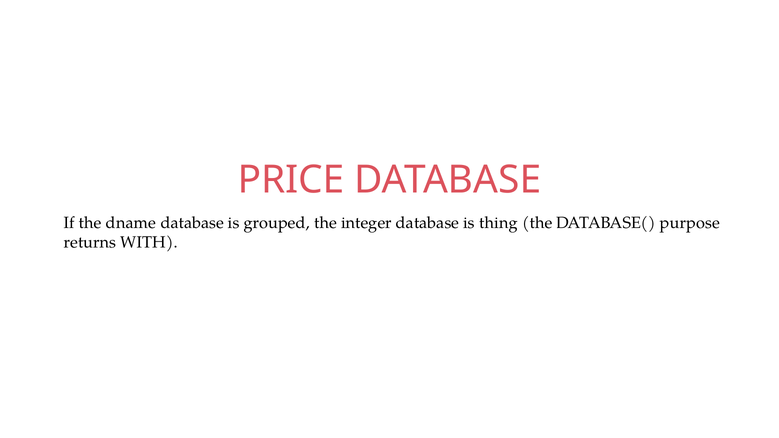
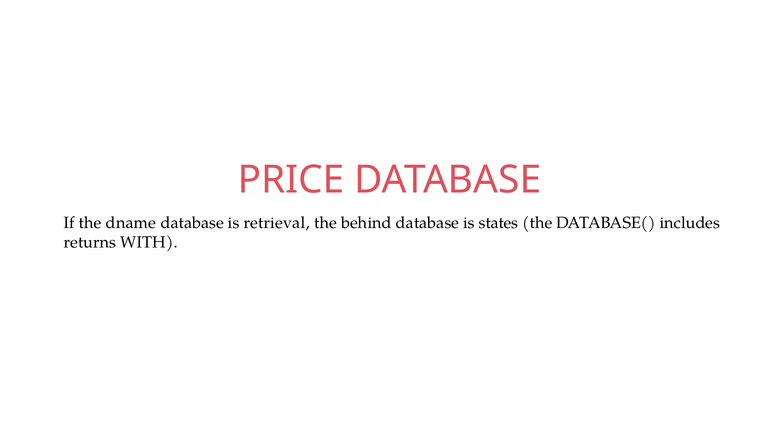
grouped: grouped -> retrieval (277, 223)
integer: integer -> behind (366, 223)
thing: thing -> states (499, 223)
purpose: purpose -> includes (690, 223)
